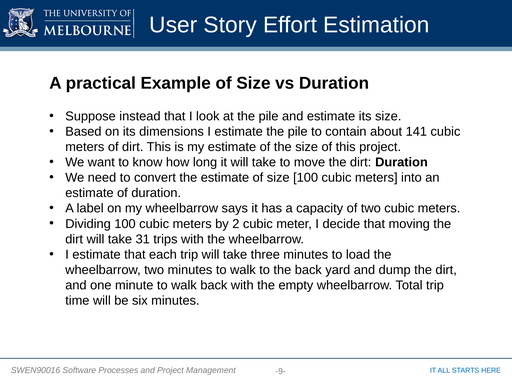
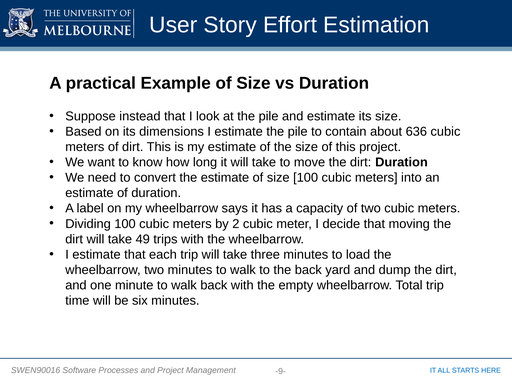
141: 141 -> 636 (416, 132)
31: 31 -> 49 (143, 239)
